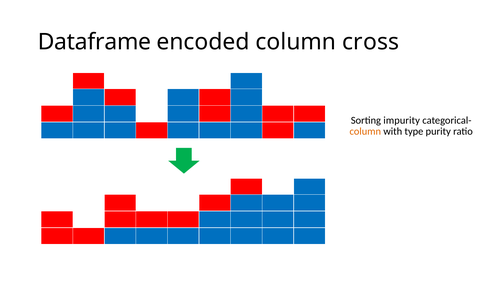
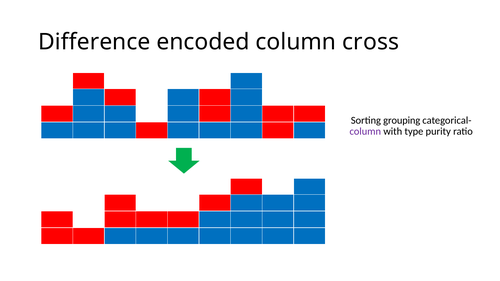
Dataframe: Dataframe -> Difference (94, 42)
impurity: impurity -> grouping (402, 120)
column colour: orange -> purple (365, 132)
